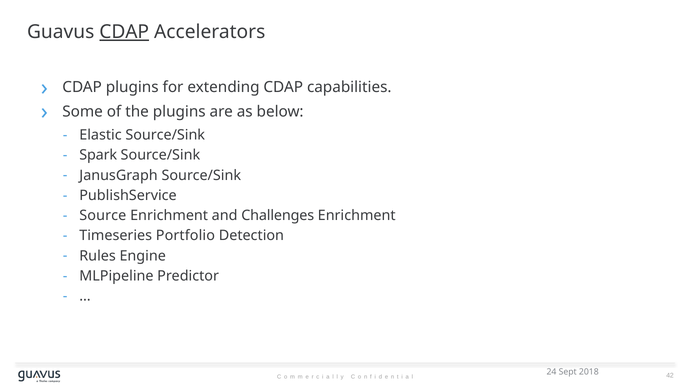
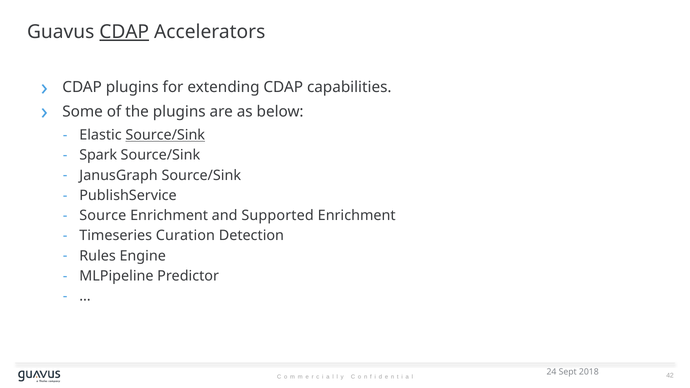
Source/Sink underline: none -> present (165, 135)
Challenges: Challenges -> Supported (278, 216)
Portfolio: Portfolio -> Curation (185, 236)
